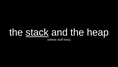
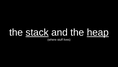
heap underline: none -> present (98, 32)
